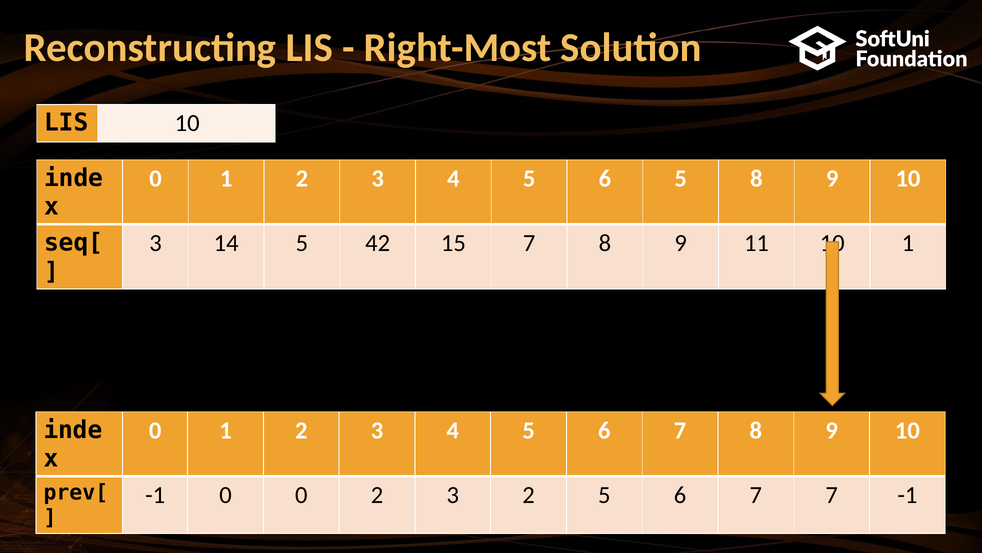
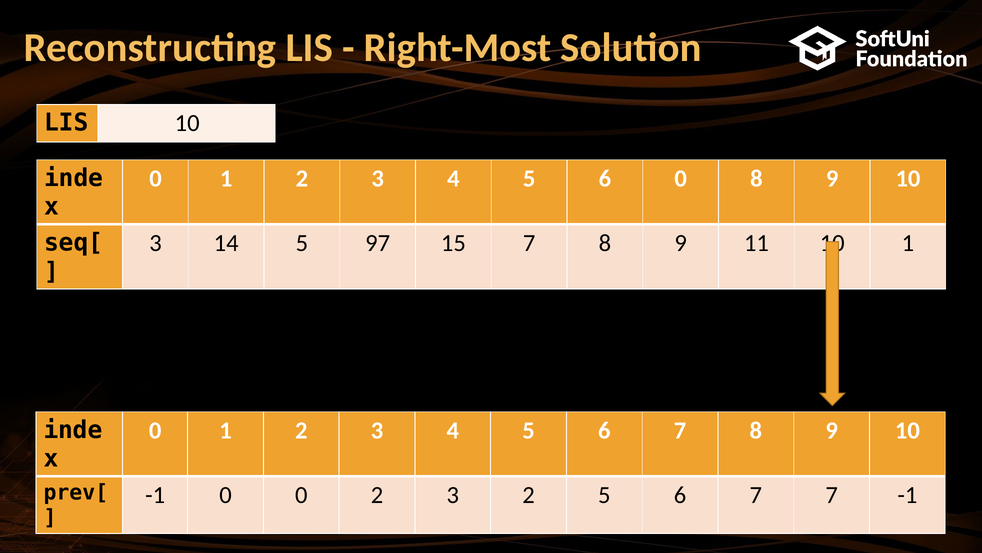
6 5: 5 -> 0 (681, 179)
42: 42 -> 97 (378, 243)
